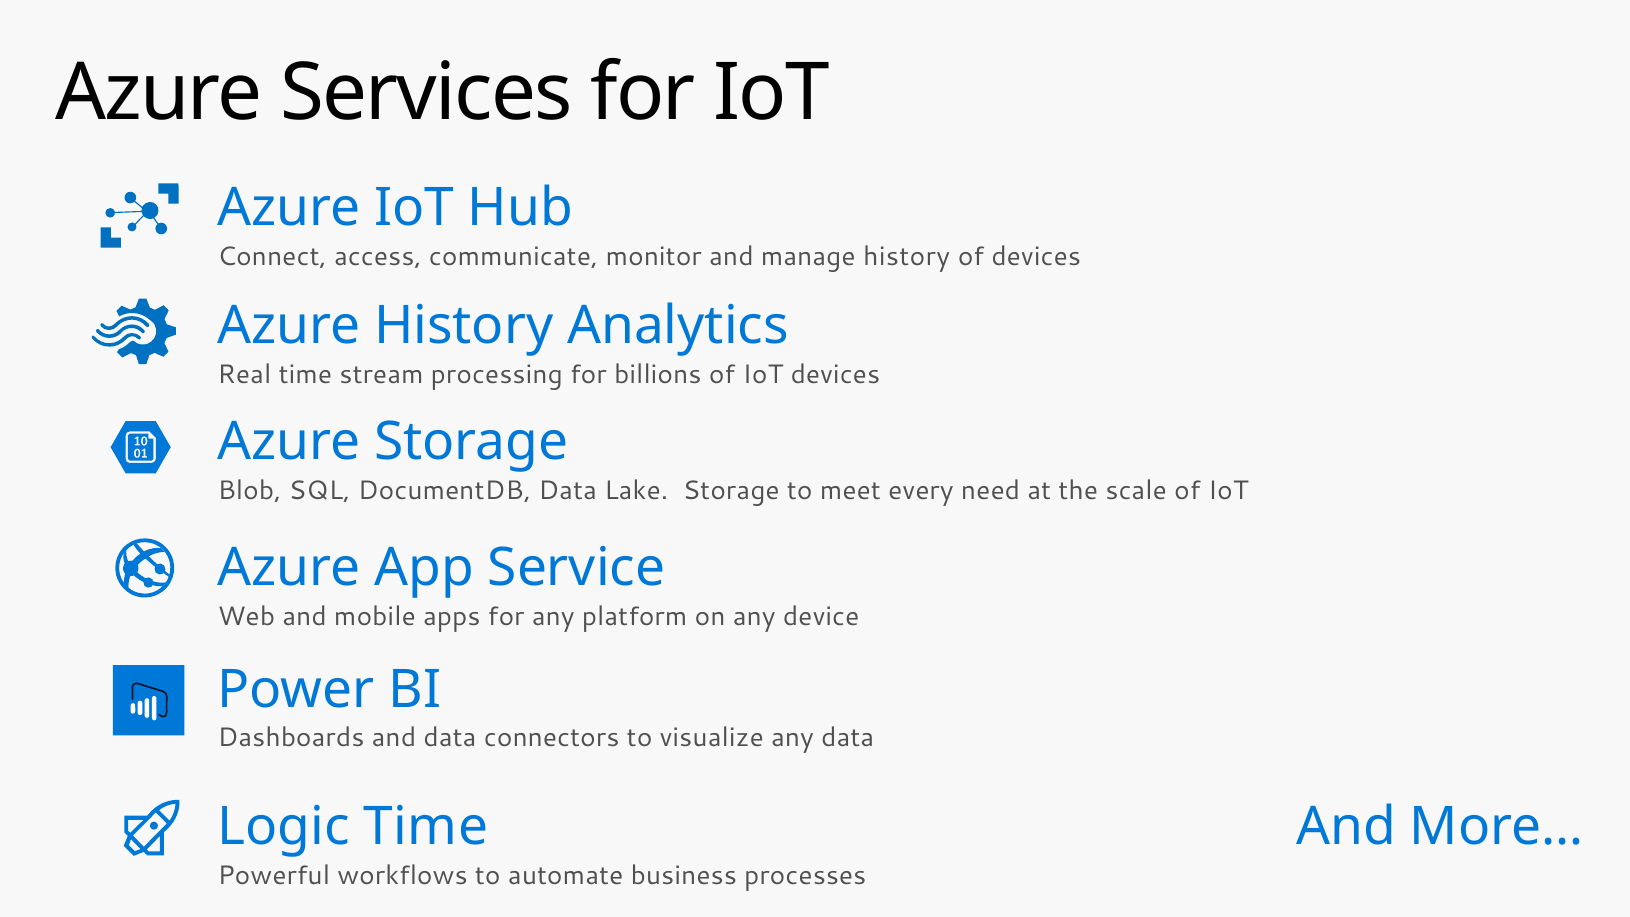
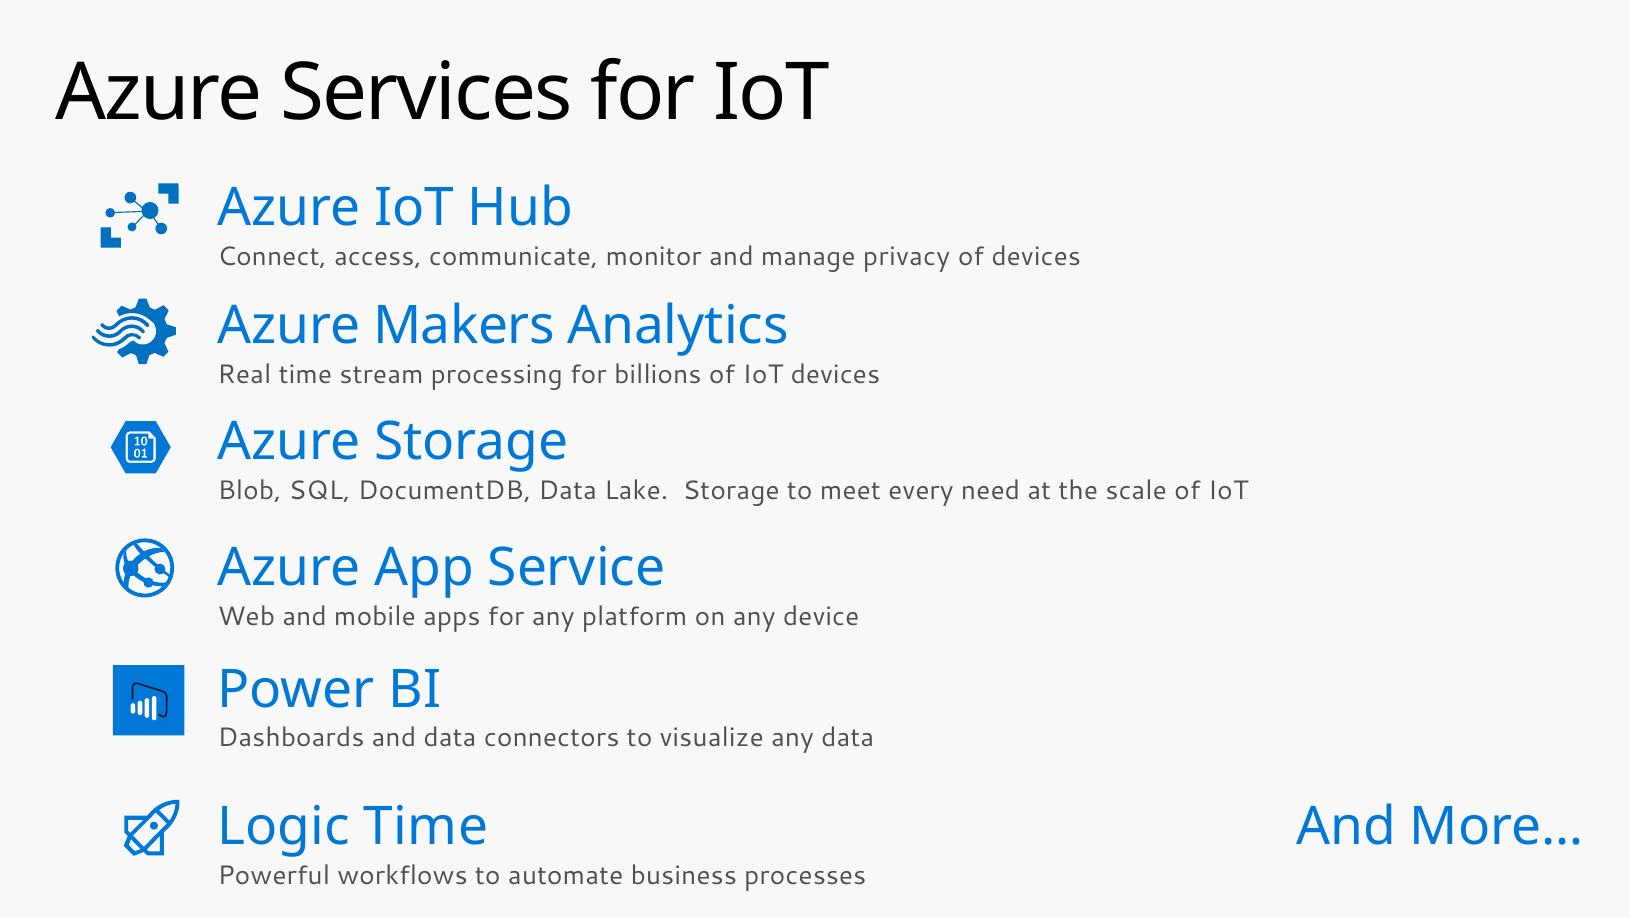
manage history: history -> privacy (907, 256)
Azure History: History -> Makers (464, 326)
